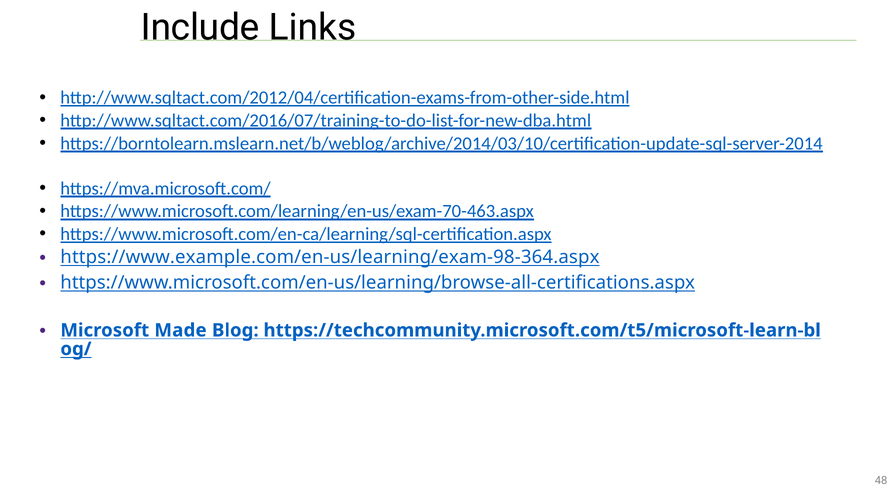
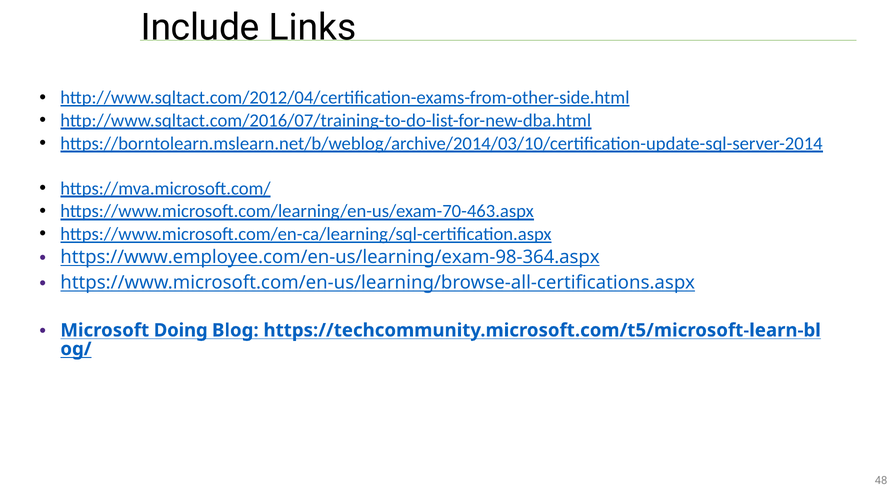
https://www.example.com/en-us/learning/exam-98-364.aspx: https://www.example.com/en-us/learning/exam-98-364.aspx -> https://www.employee.com/en-us/learning/exam-98-364.aspx (330, 257)
Made: Made -> Doing (181, 330)
